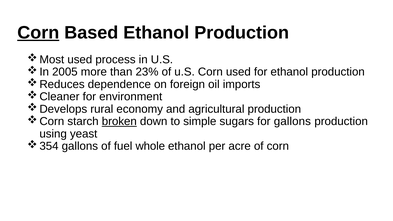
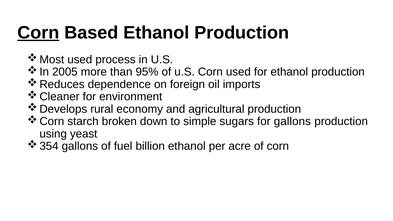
23%: 23% -> 95% (147, 72)
broken underline: present -> none (119, 121)
whole: whole -> billion (150, 146)
